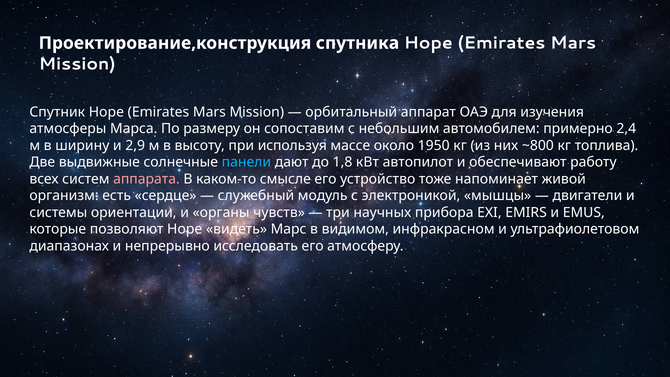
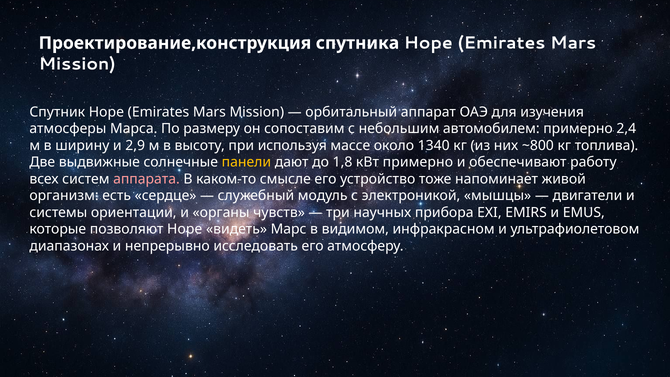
1950: 1950 -> 1340 (434, 145)
панели colour: light blue -> yellow (246, 162)
кВт автопилот: автопилот -> примерно (418, 162)
